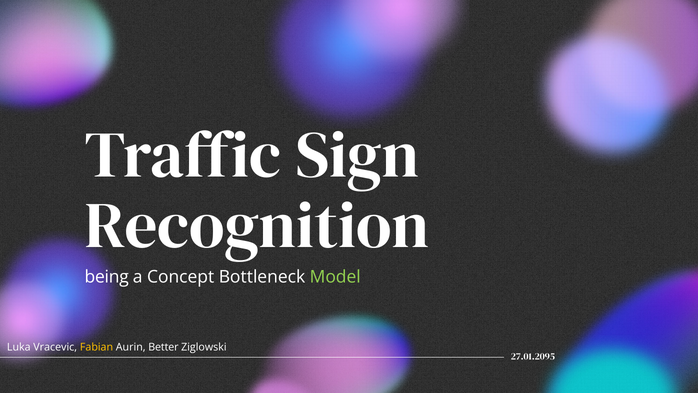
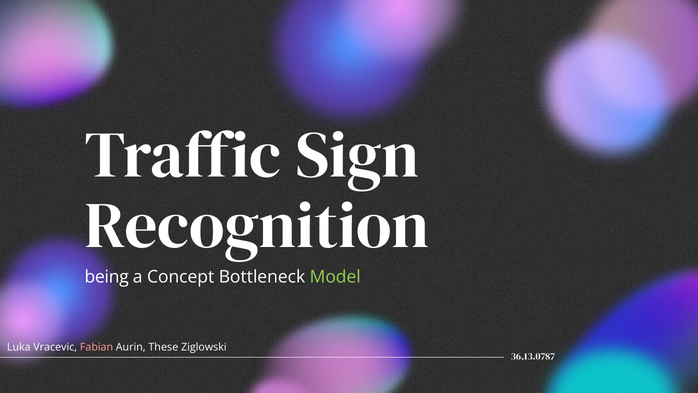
Fabian colour: yellow -> pink (97, 347)
Better: Better -> These (163, 347)
27.01.2095: 27.01.2095 -> 36.13.0787 (533, 356)
